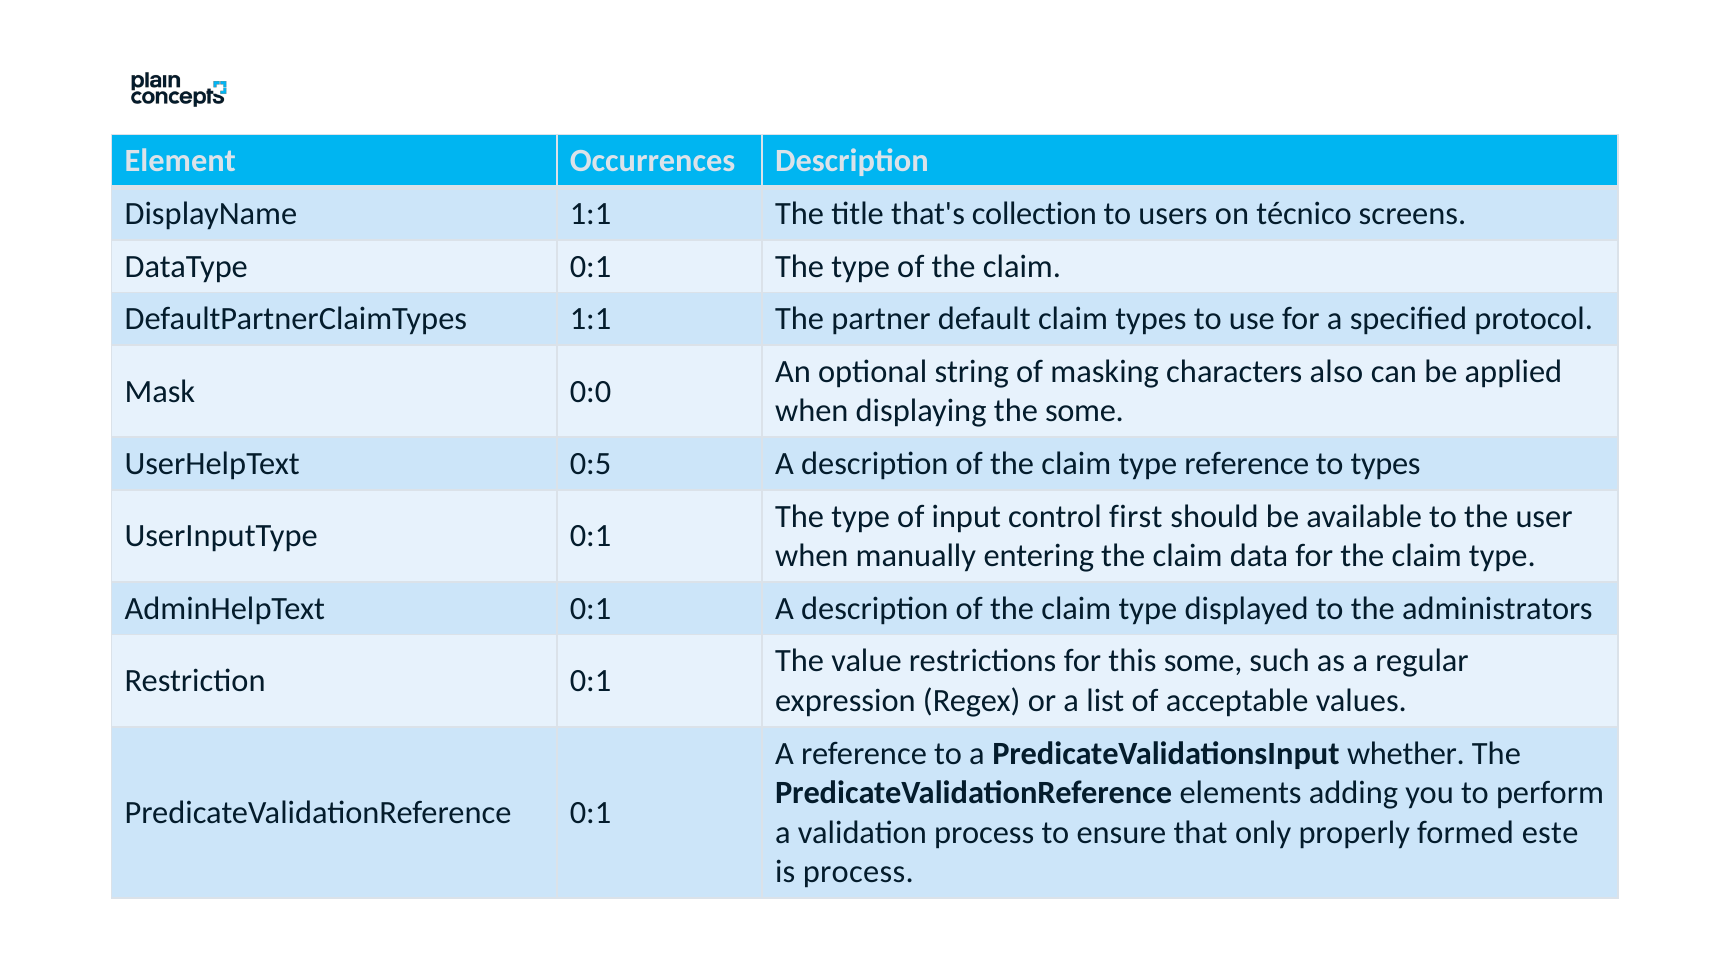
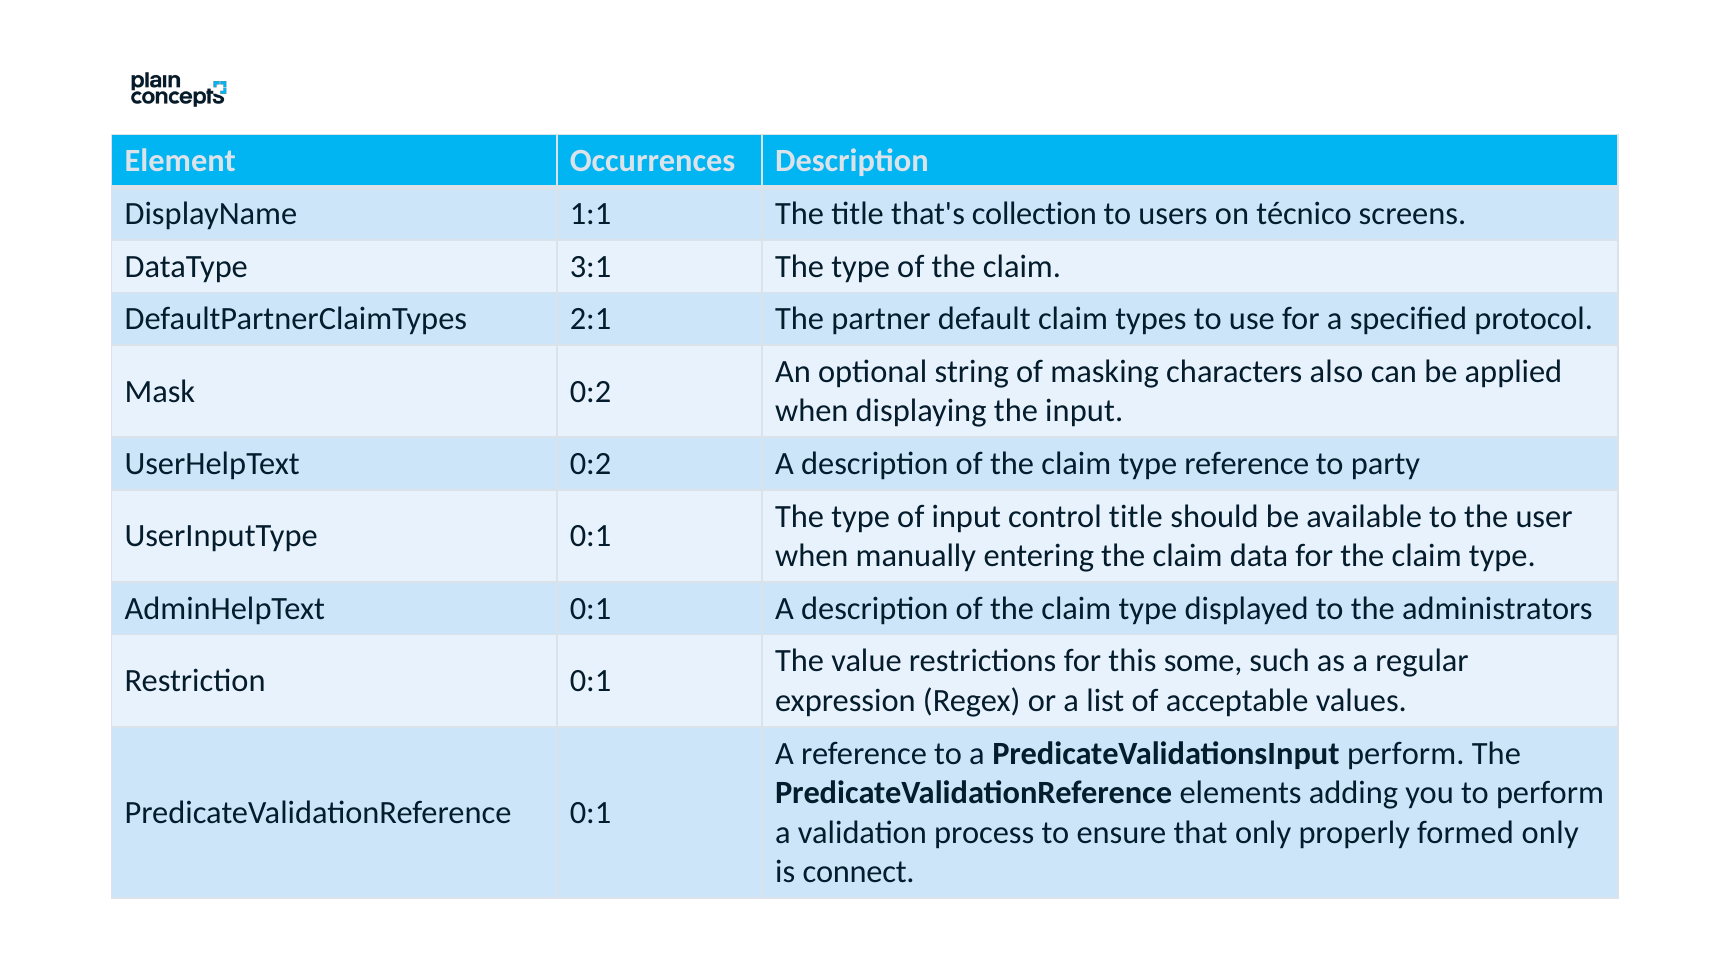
DataType 0:1: 0:1 -> 3:1 (591, 266)
DefaultPartnerClaimTypes 1:1: 1:1 -> 2:1 (591, 319)
Mask 0:0: 0:0 -> 0:2 (591, 392)
the some: some -> input (1084, 411)
UserHelpText 0:5: 0:5 -> 0:2 (591, 464)
to types: types -> party (1385, 464)
control first: first -> title (1136, 517)
PredicateValidationsInput whether: whether -> perform (1406, 754)
formed este: este -> only (1550, 833)
is process: process -> connect (859, 872)
